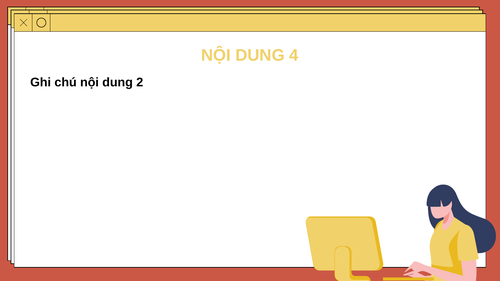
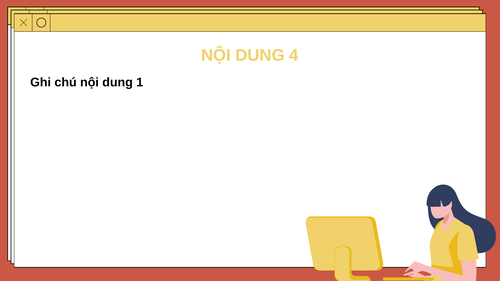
2: 2 -> 1 (140, 82)
